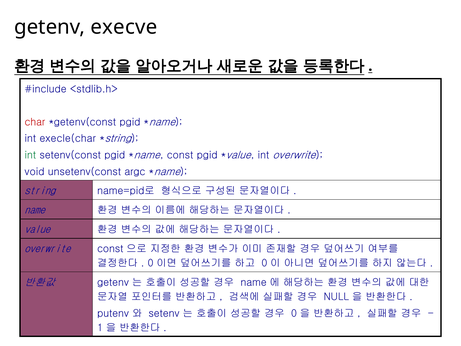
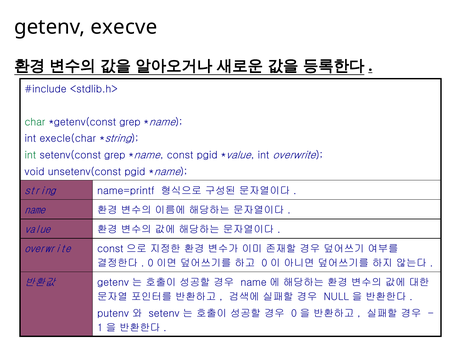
char colour: red -> green (35, 122)
pgid: pgid -> grep (130, 122)
setenv(const pgid: pgid -> grep (115, 155)
unsetenv(const argc: argc -> pgid (135, 172)
name=pid로: name=pid로 -> name=printf (126, 191)
